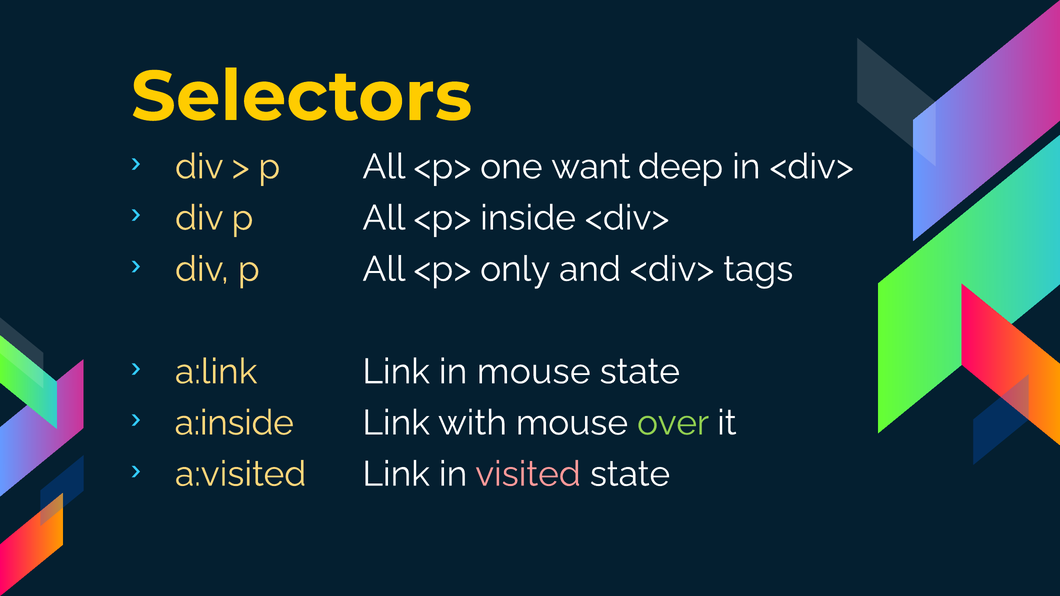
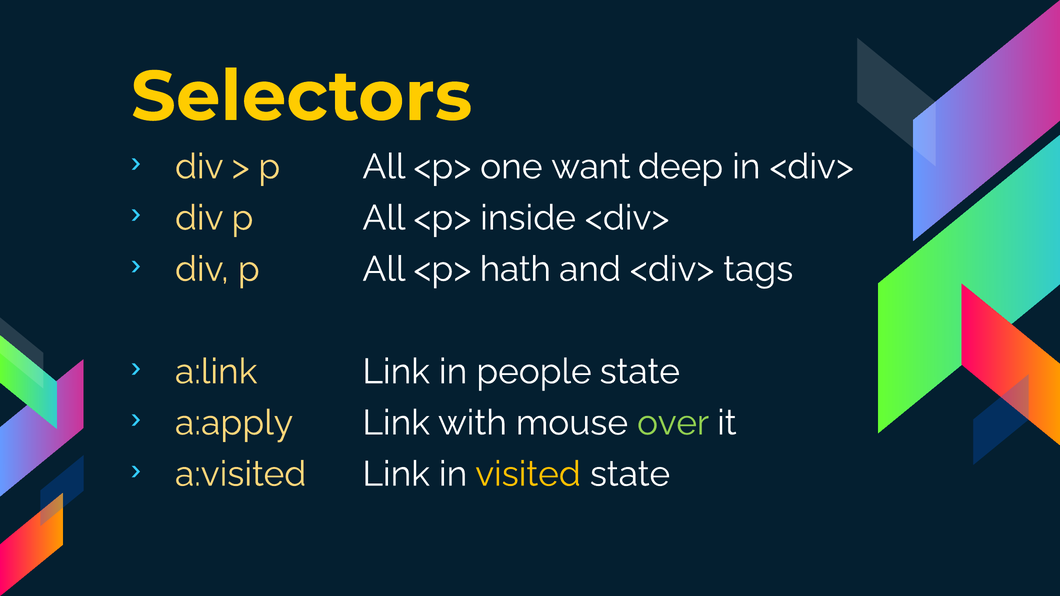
only: only -> hath (515, 269)
in mouse: mouse -> people (534, 372)
a:inside: a:inside -> a:apply (234, 423)
visited colour: pink -> yellow (528, 474)
